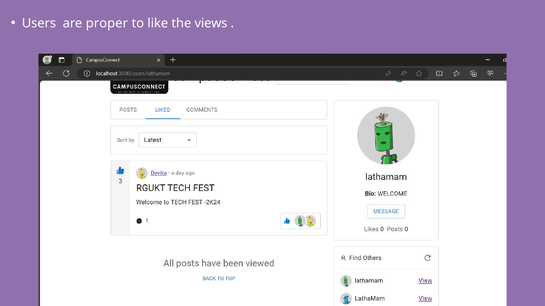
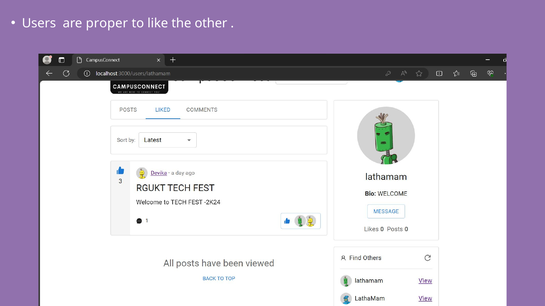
views: views -> other (211, 23)
